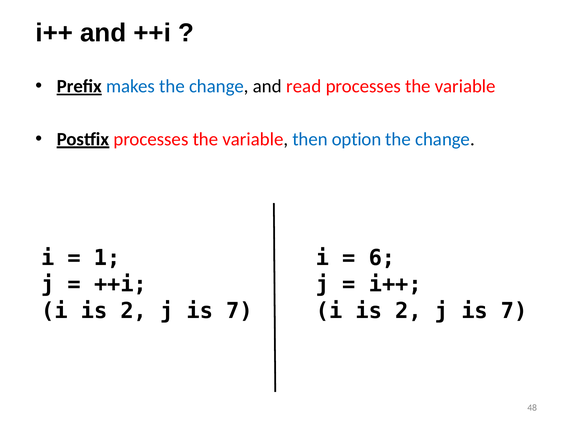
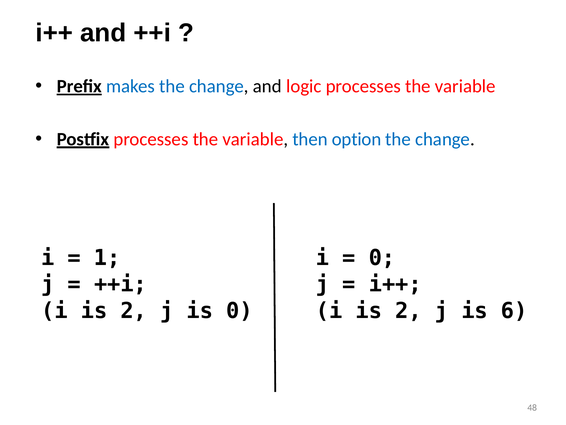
read: read -> logic (304, 86)
6: 6 -> 0 (382, 258)
7: 7 -> 0 (239, 310)
7: 7 -> 6 (514, 310)
